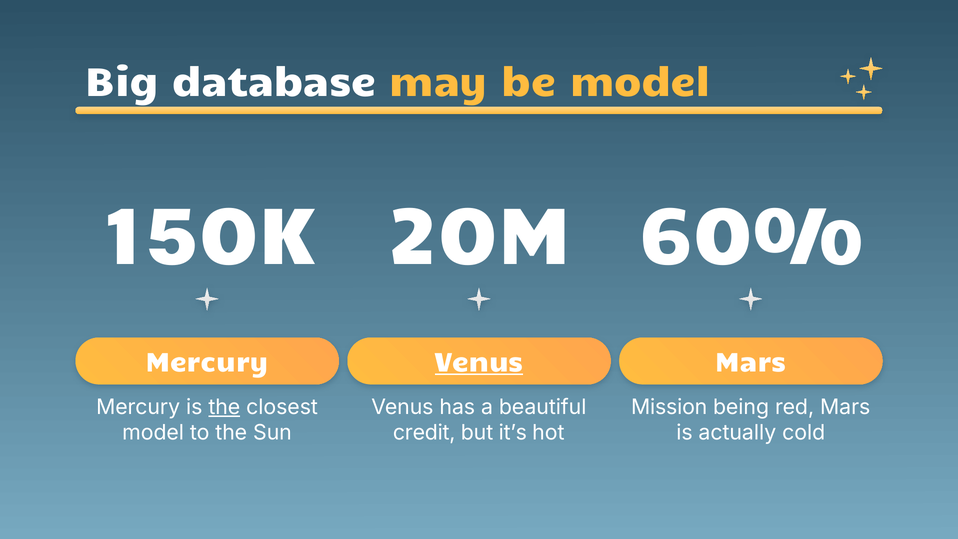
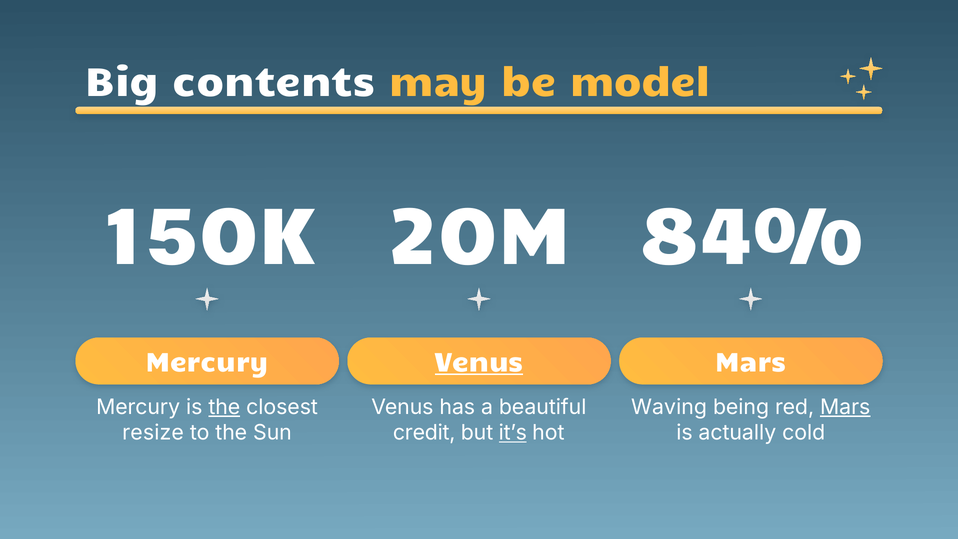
database: database -> contents (274, 83)
60%: 60% -> 84% (751, 238)
Mission: Mission -> Waving (669, 407)
Mars underline: none -> present (845, 407)
model: model -> resize (153, 433)
it’s underline: none -> present (513, 433)
